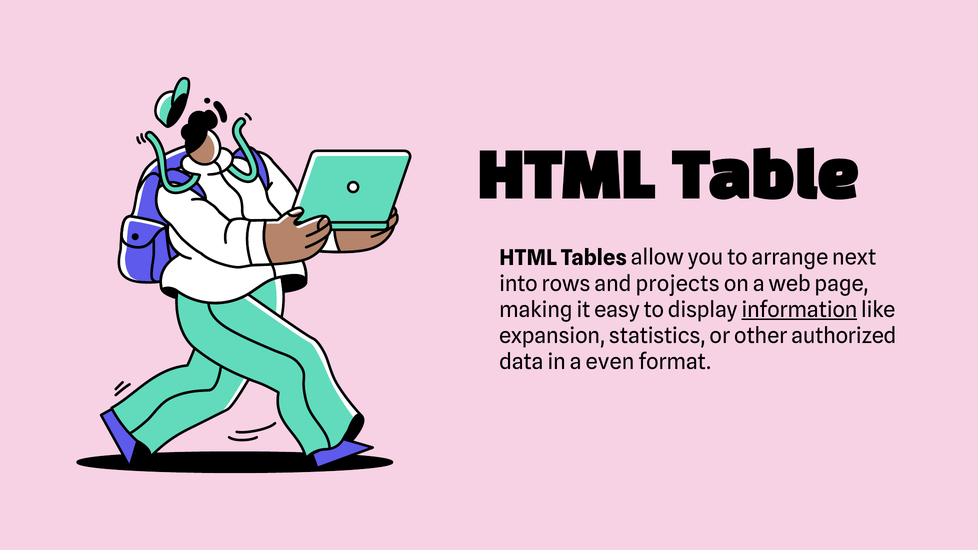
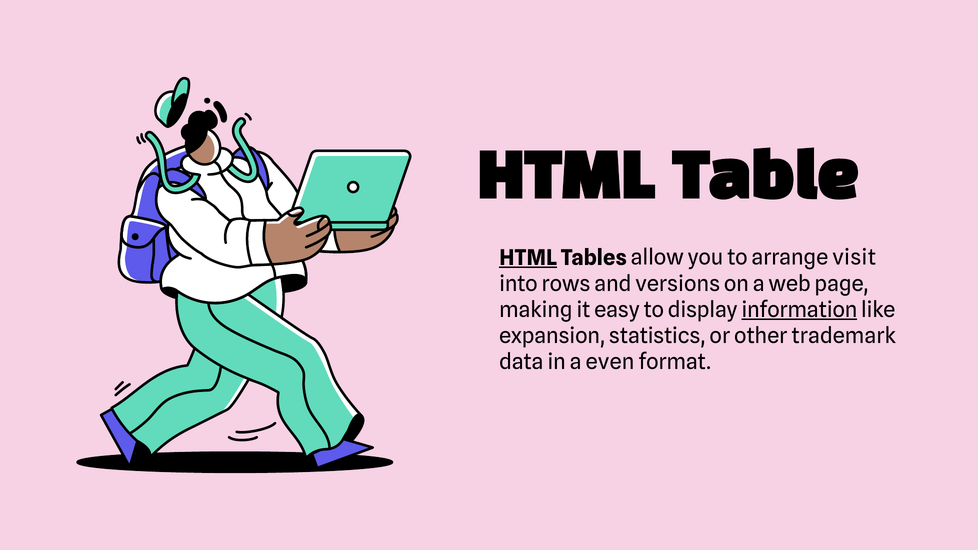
HTML underline: none -> present (528, 258)
next: next -> visit (854, 258)
projects: projects -> versions (678, 284)
authorized: authorized -> trademark (844, 336)
